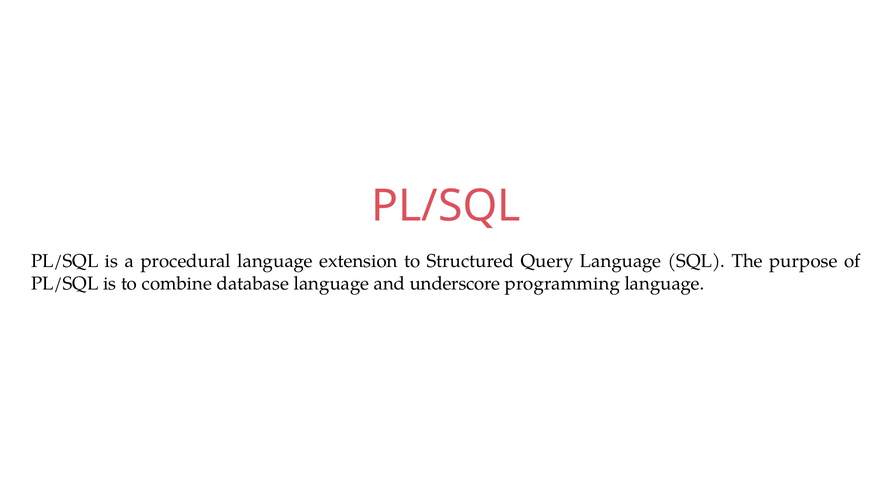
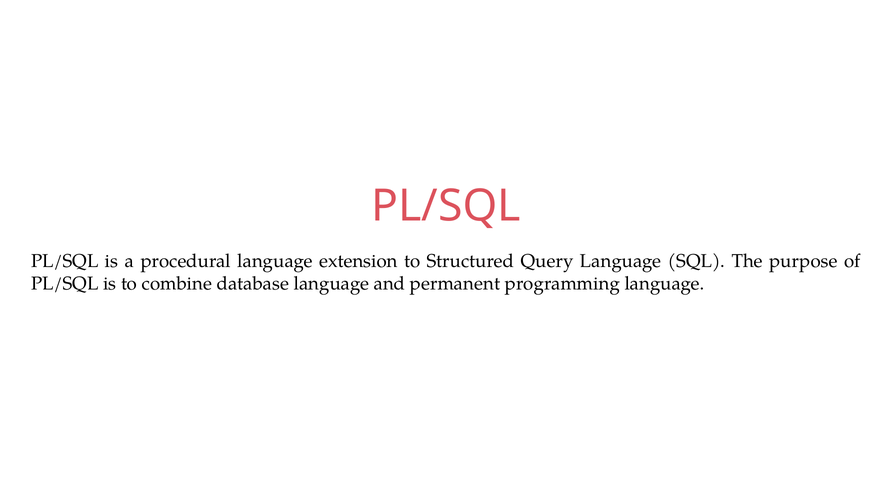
underscore: underscore -> permanent (455, 283)
